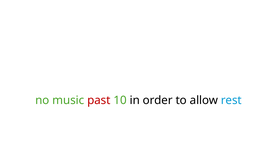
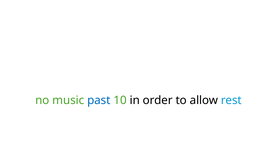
past colour: red -> blue (99, 100)
